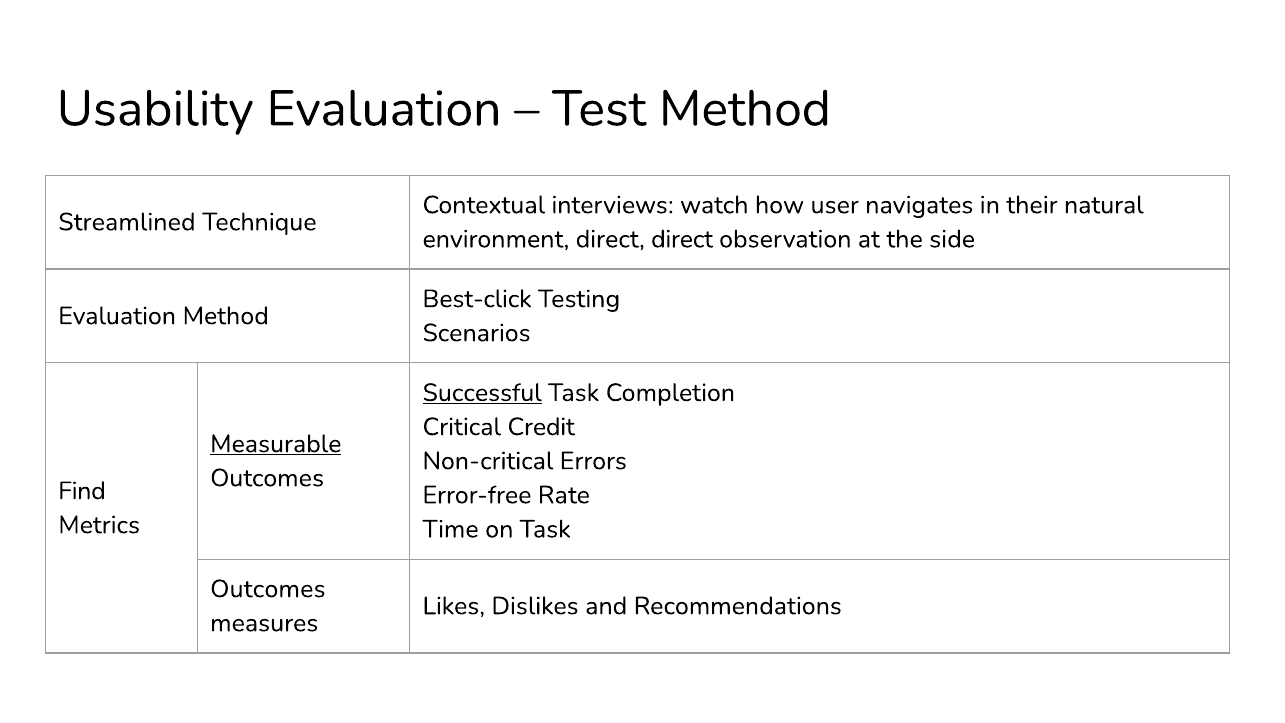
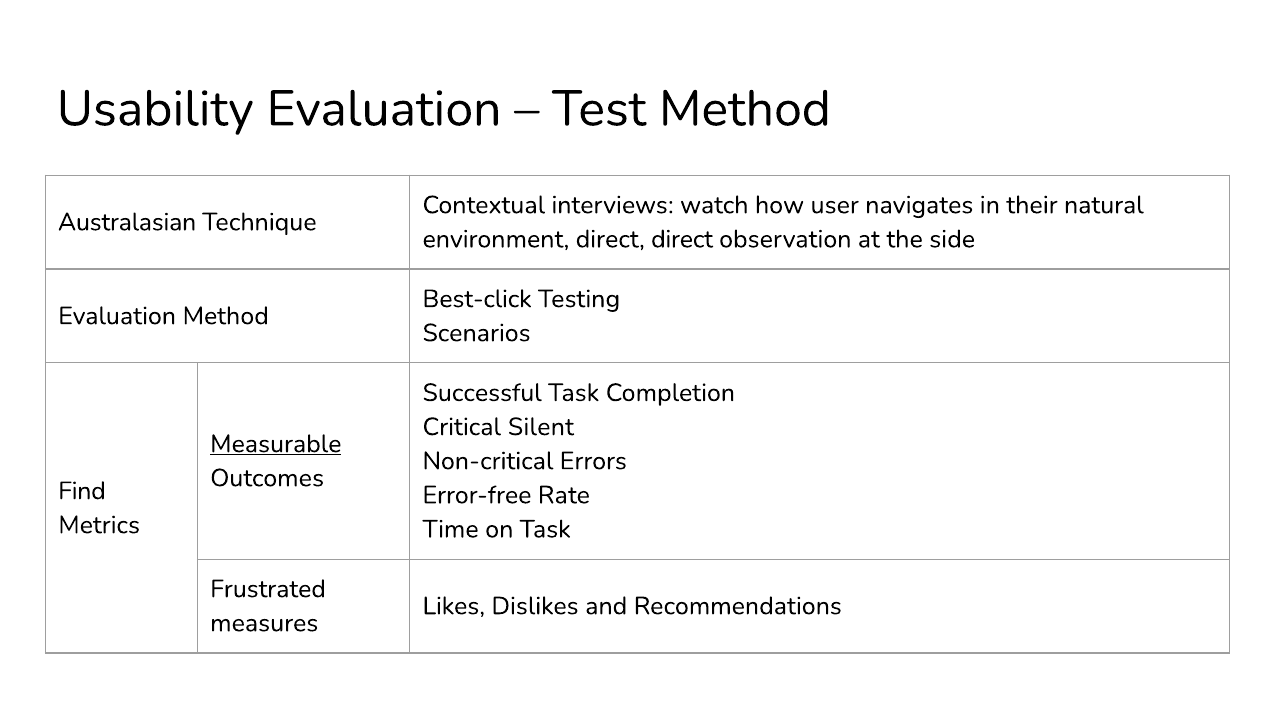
Streamlined: Streamlined -> Australasian (127, 222)
Successful underline: present -> none (482, 393)
Credit: Credit -> Silent (541, 427)
Outcomes: Outcomes -> Frustrated (268, 589)
